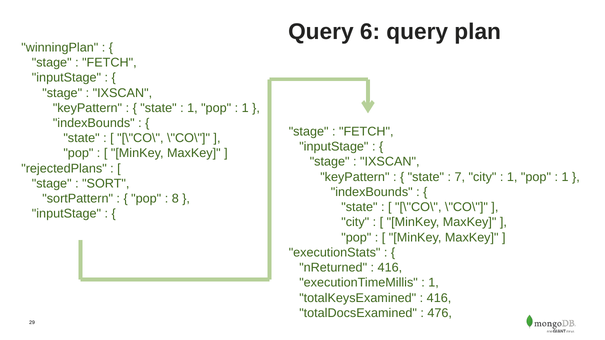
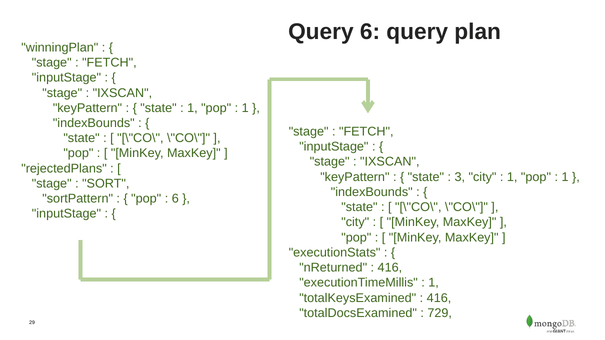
7: 7 -> 3 (460, 177)
8: 8 -> 6 (175, 199)
476: 476 -> 729 (440, 313)
